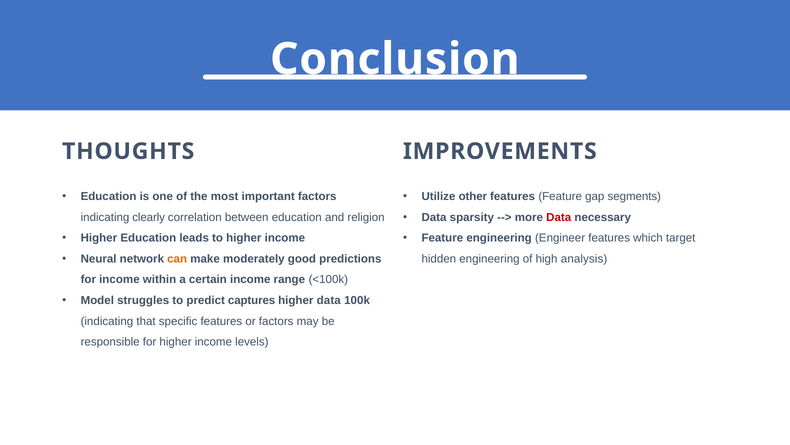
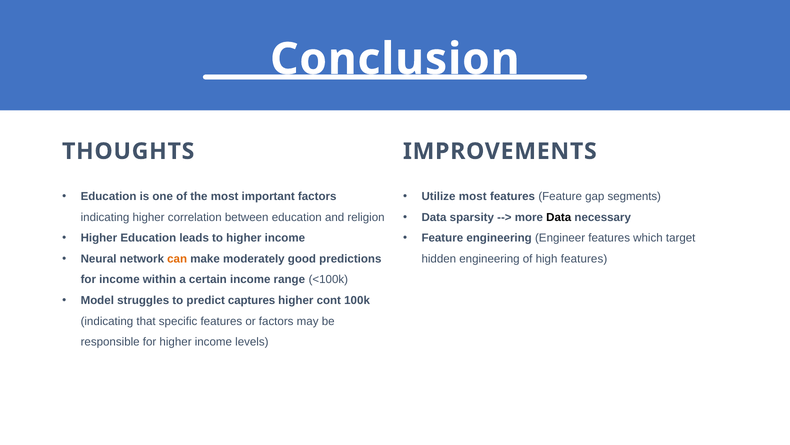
Utilize other: other -> most (473, 196)
Data colour: red -> black (559, 217)
indicating clearly: clearly -> higher (149, 217)
high analysis: analysis -> features (584, 259)
higher data: data -> cont (329, 300)
